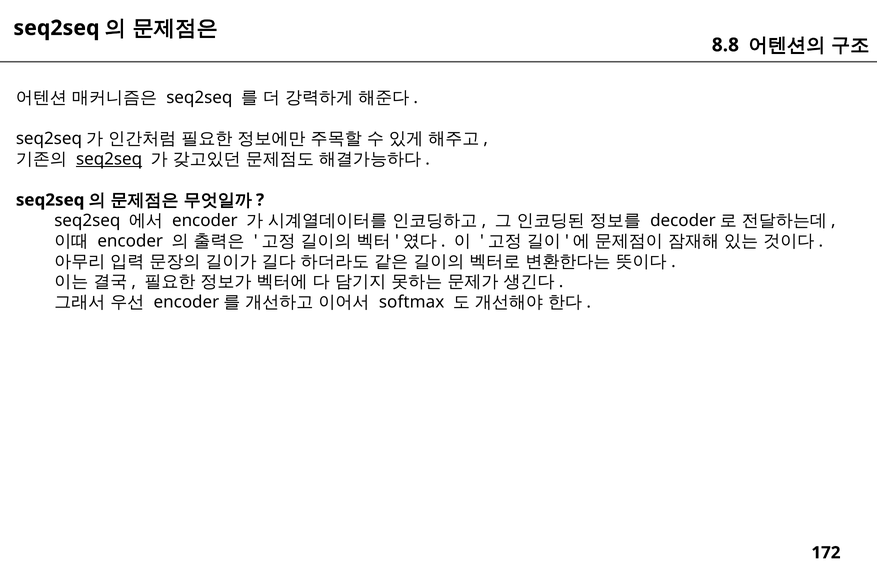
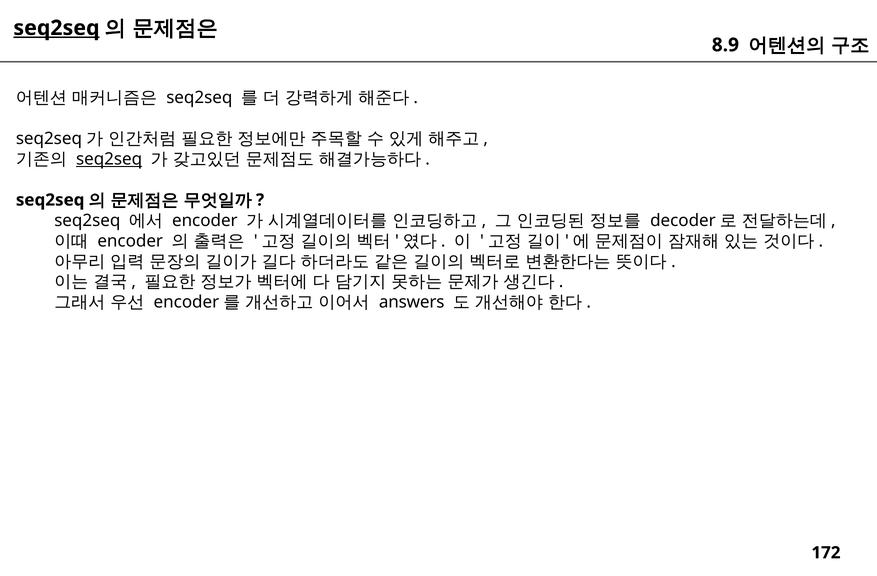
seq2seq underline: none -> present (56, 28)
8.8: 8.8 -> 8.9 (725, 45)
softmax: softmax -> answers (412, 302)
